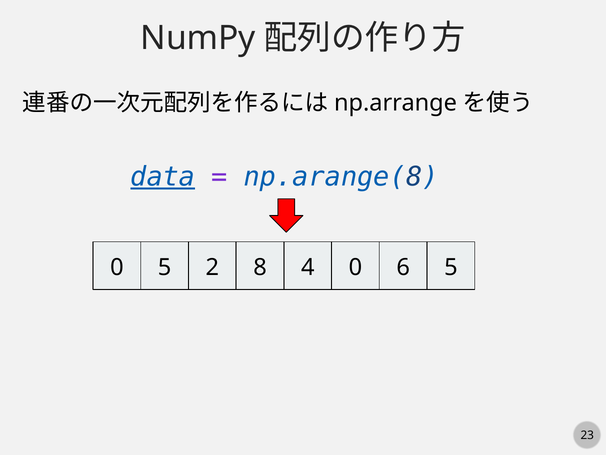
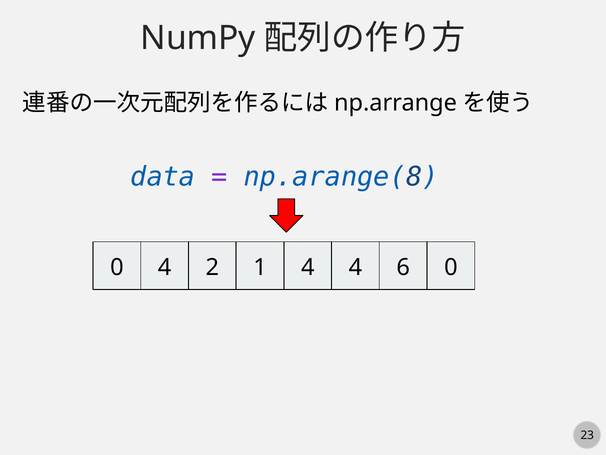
data underline: present -> none (163, 177)
0 5: 5 -> 4 (165, 267)
8: 8 -> 1 (260, 267)
4 0: 0 -> 4 (355, 267)
6 5: 5 -> 0 (451, 267)
